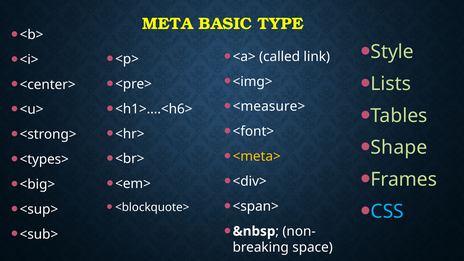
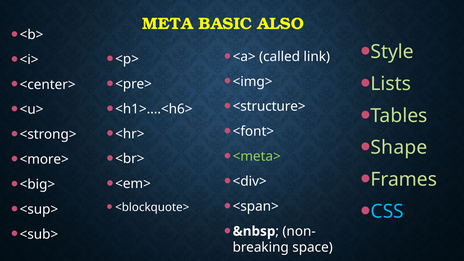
TYPE: TYPE -> ALSO (281, 24)
<measure>: <measure> -> <structure> (269, 107)
<meta> colour: yellow -> light green (257, 156)
<types>: <types> -> <more> (44, 159)
